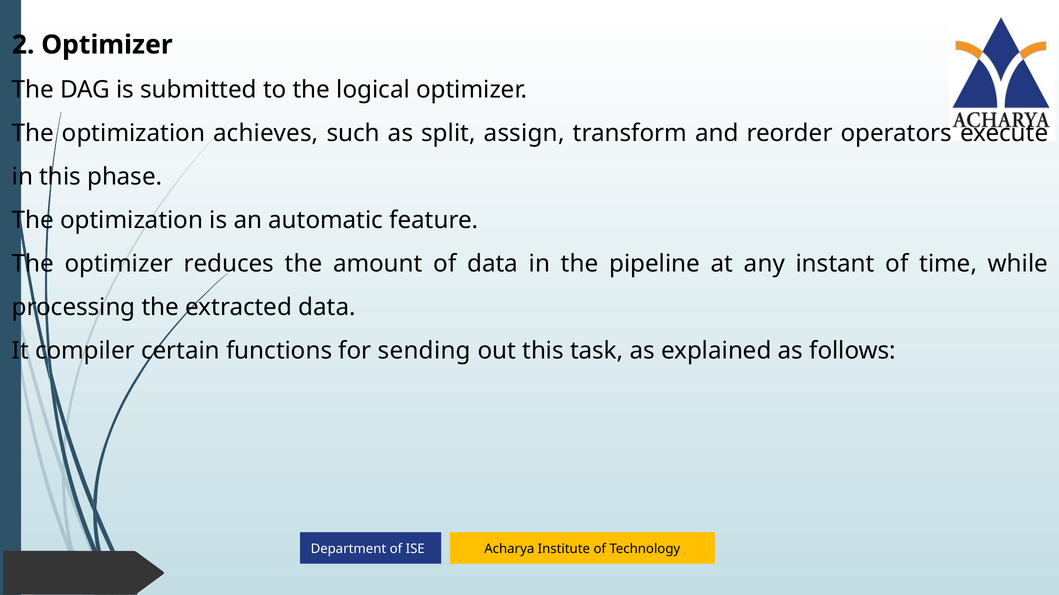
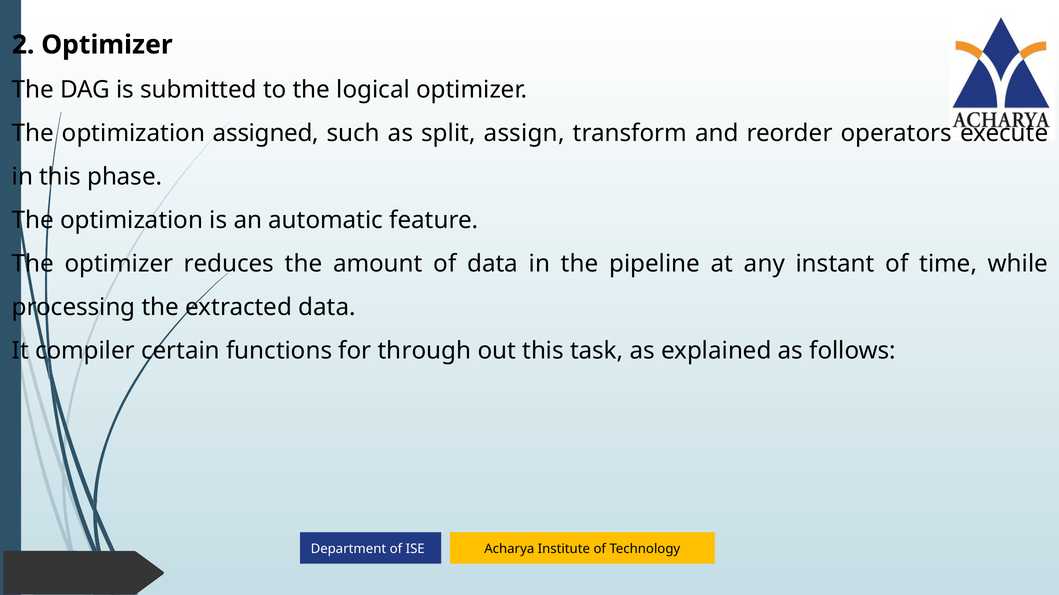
achieves: achieves -> assigned (266, 133)
sending: sending -> through (424, 351)
